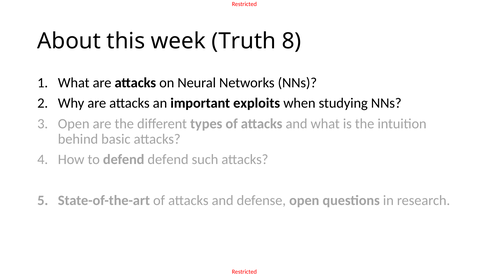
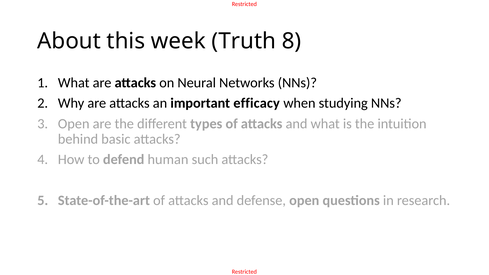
exploits: exploits -> efficacy (257, 103)
defend defend: defend -> human (168, 160)
